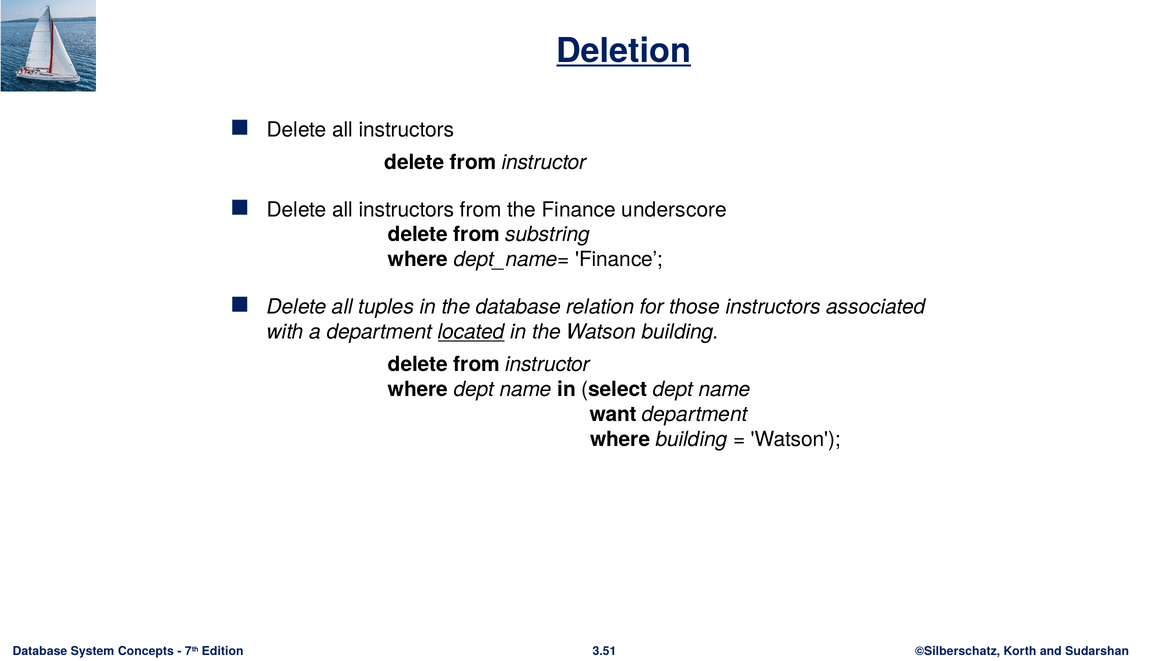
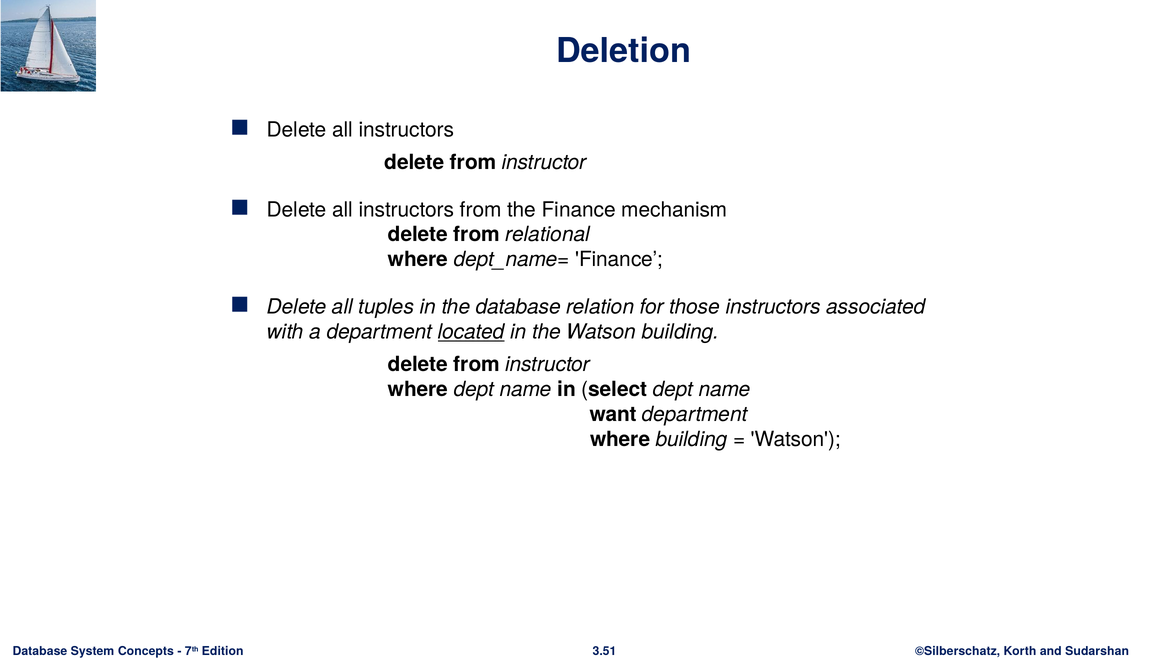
Deletion underline: present -> none (624, 51)
underscore: underscore -> mechanism (674, 210)
substring: substring -> relational (548, 235)
